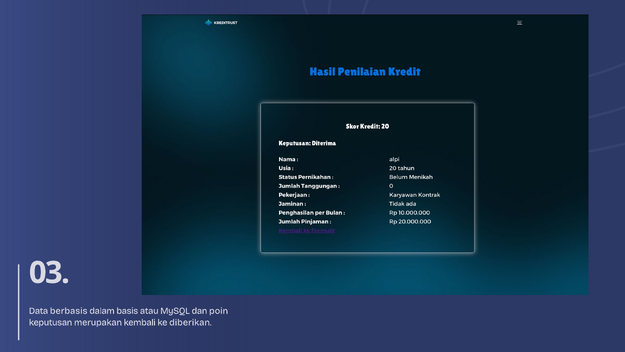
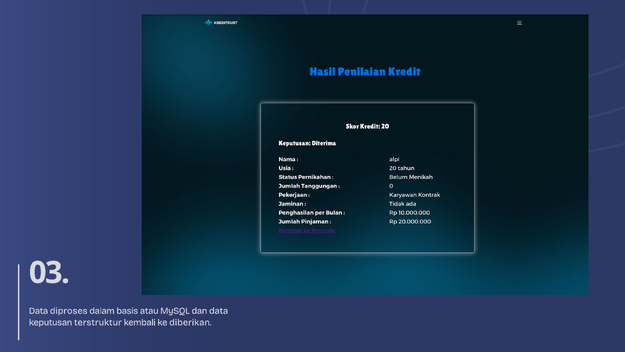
berbasis: berbasis -> diproses (69, 310)
dan poin: poin -> data (219, 310)
merupakan: merupakan -> terstruktur (98, 322)
